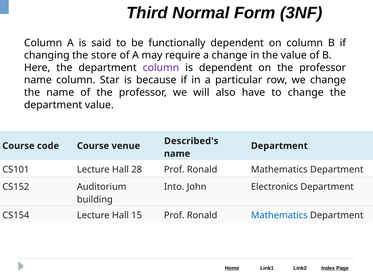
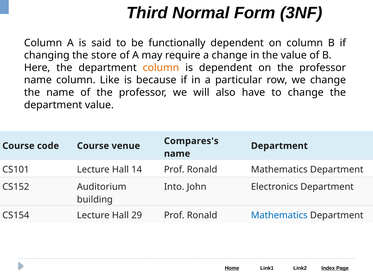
column colour: purple -> orange (161, 68)
Star: Star -> Like (110, 80)
Described's: Described's -> Compares's (191, 141)
28: 28 -> 14 (137, 170)
15: 15 -> 29 (137, 216)
